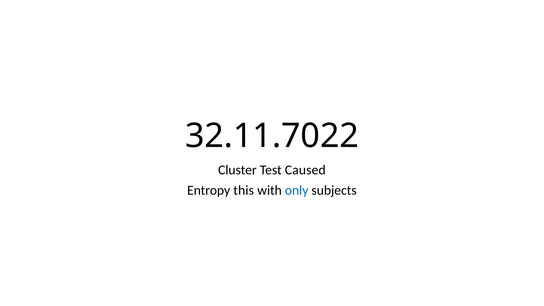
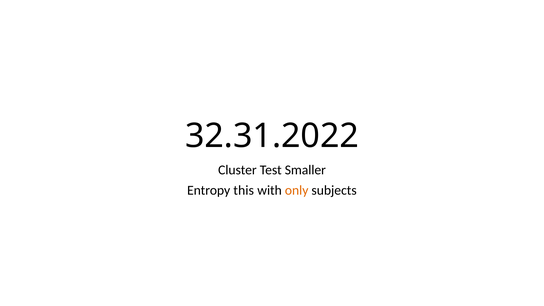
32.11.7022: 32.11.7022 -> 32.31.2022 (272, 136)
Caused: Caused -> Smaller (305, 170)
only colour: blue -> orange (297, 190)
